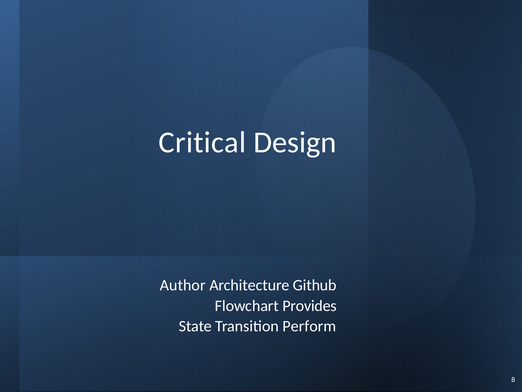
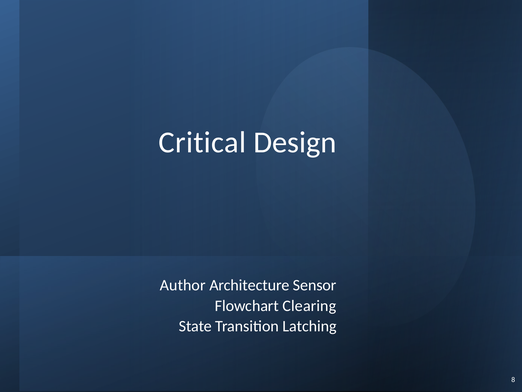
Github: Github -> Sensor (315, 285)
Provides: Provides -> Clearing (309, 305)
Perform: Perform -> Latching (309, 326)
